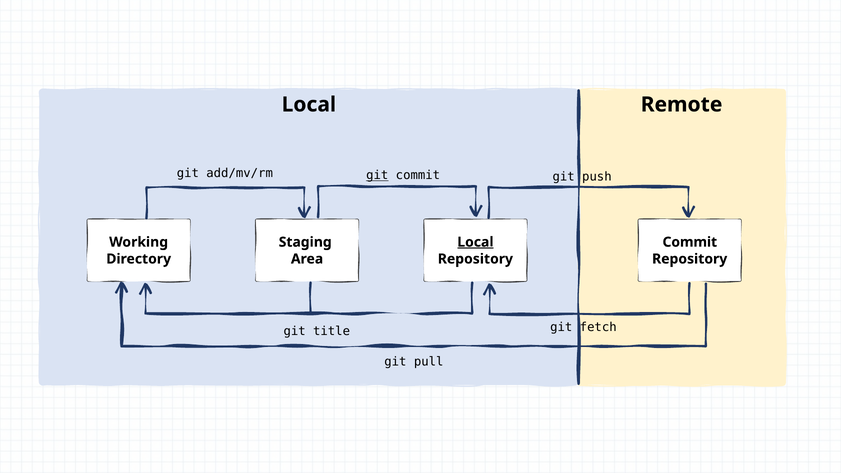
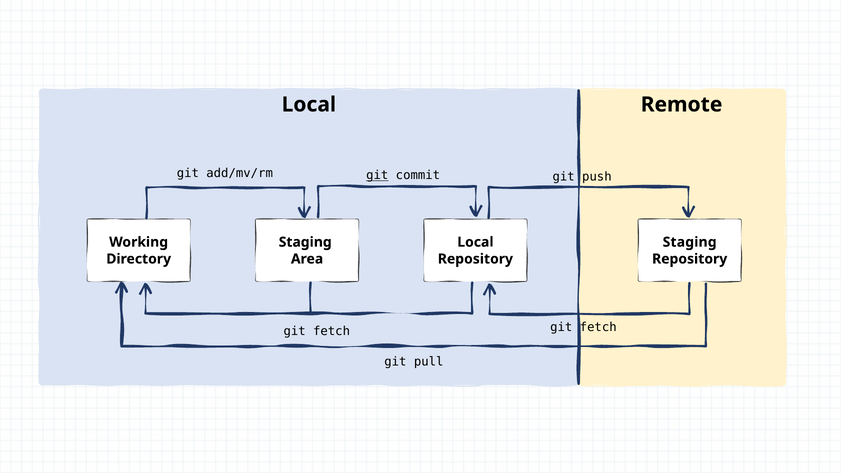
Local underline: present -> none (475, 242)
Commit: Commit -> Staging (690, 242)
title: title -> fetch (332, 331)
